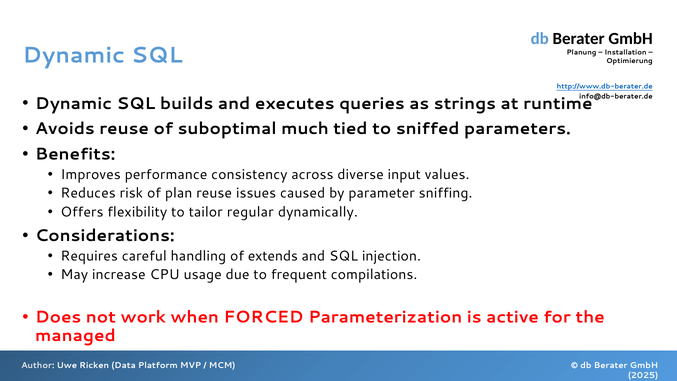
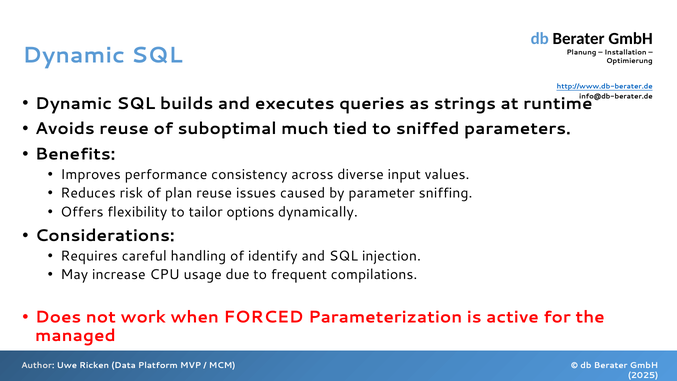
regular: regular -> options (250, 212)
extends: extends -> identify (273, 256)
